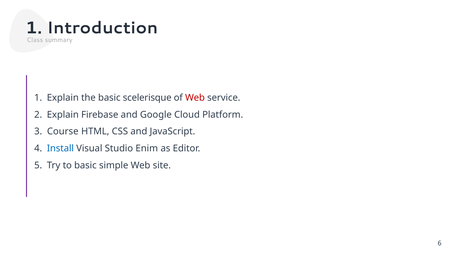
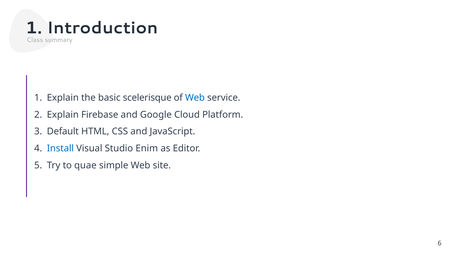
Web colour: red -> blue (195, 98)
Course: Course -> Default (63, 132)
to basic: basic -> quae (85, 165)
